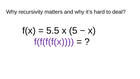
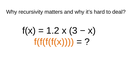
5.5: 5.5 -> 1.2 (53, 31)
5: 5 -> 3 (73, 31)
f(f(f(f(x colour: purple -> orange (54, 42)
